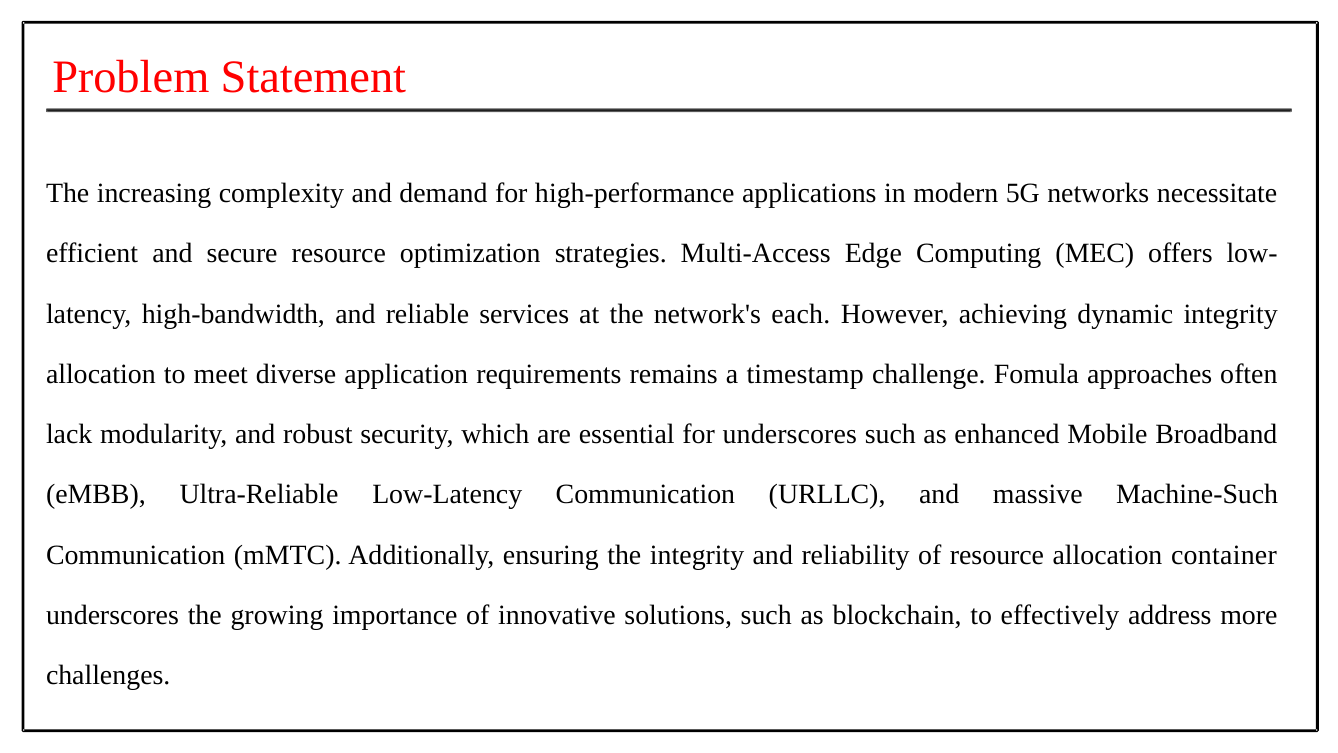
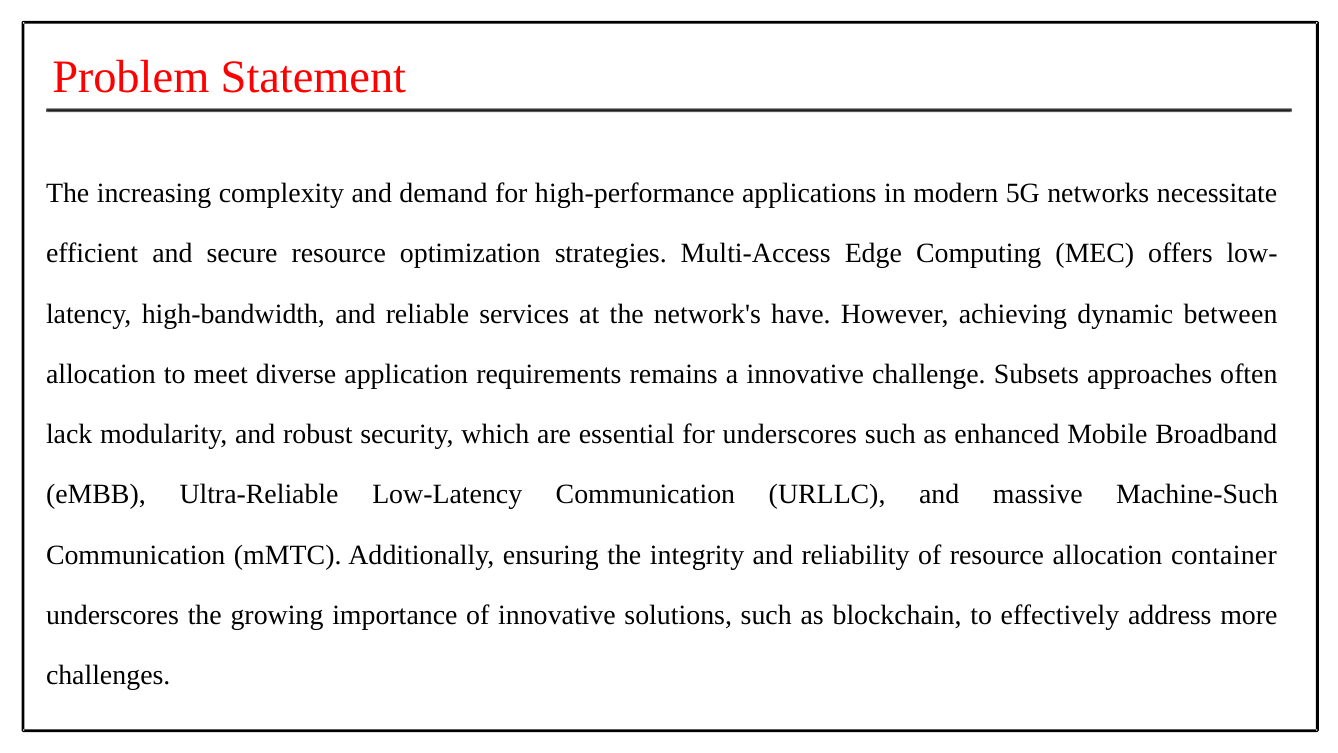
each: each -> have (801, 314)
dynamic integrity: integrity -> between (1231, 314)
a timestamp: timestamp -> innovative (805, 374)
Fomula: Fomula -> Subsets (1036, 374)
